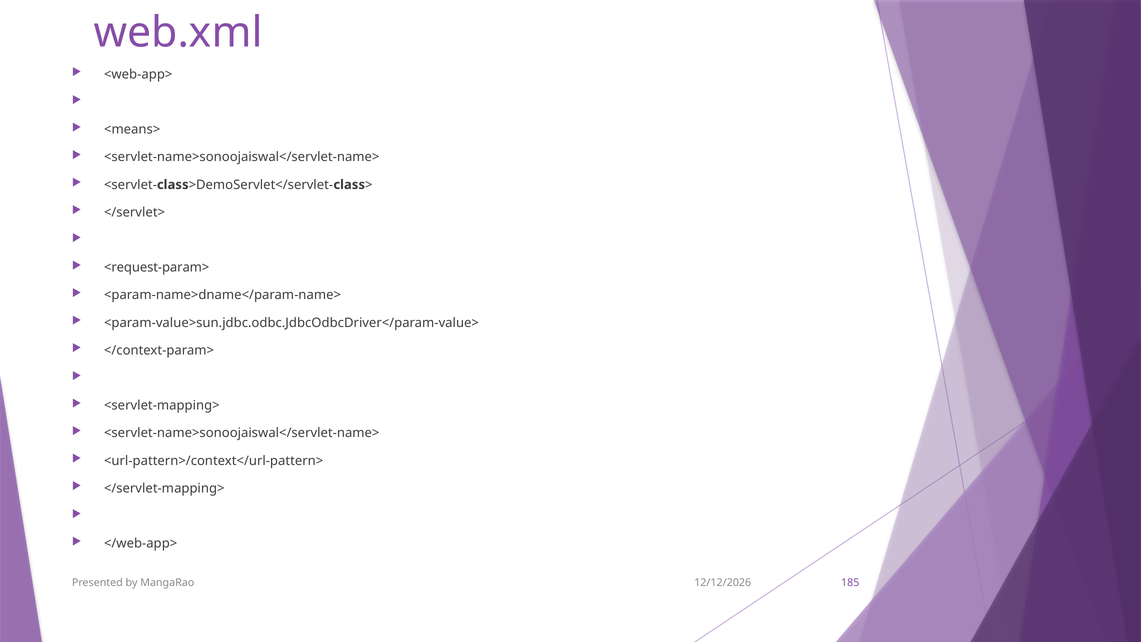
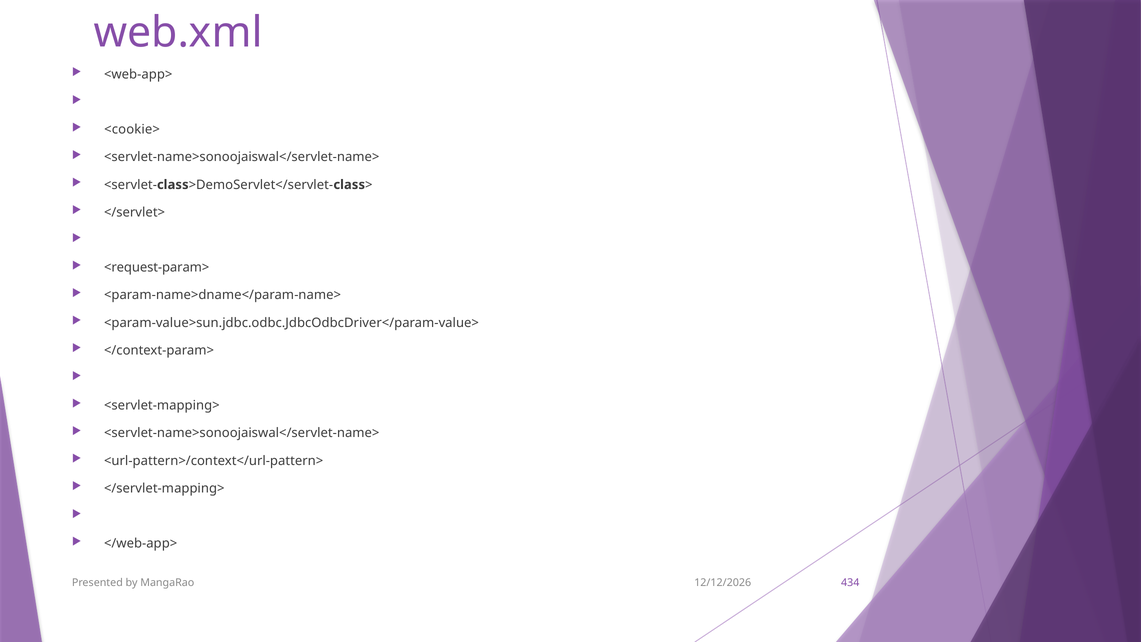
<means>: <means> -> <cookie> (132, 129)
185: 185 -> 434 (850, 582)
